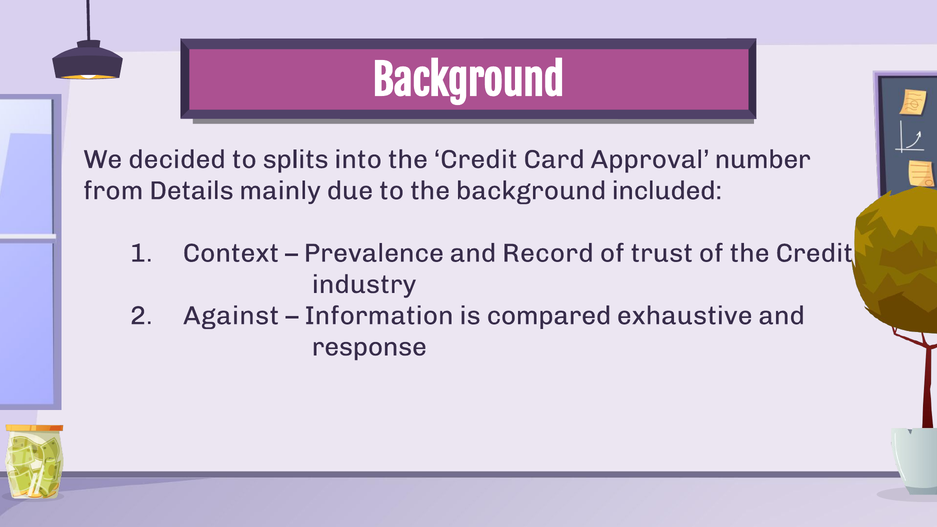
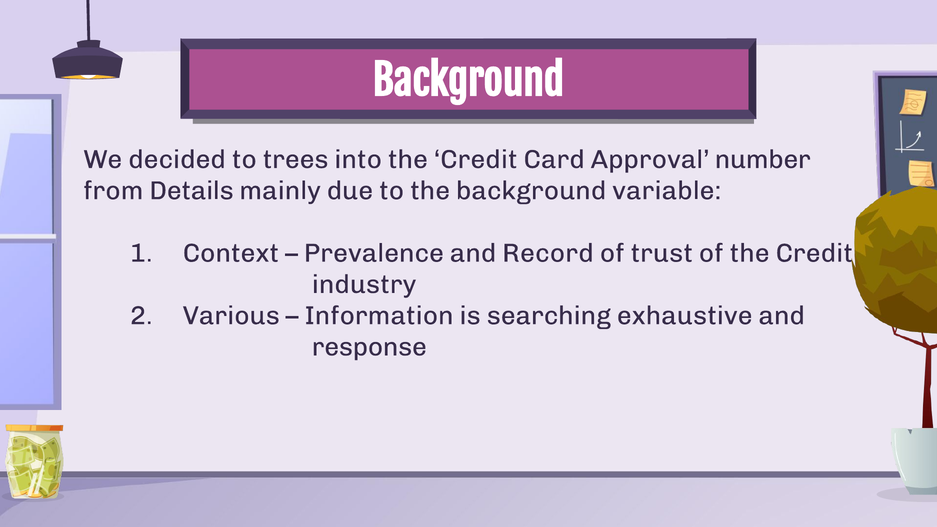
splits: splits -> trees (296, 159)
included: included -> variable (667, 191)
Against: Against -> Various (231, 316)
compared: compared -> searching (549, 316)
